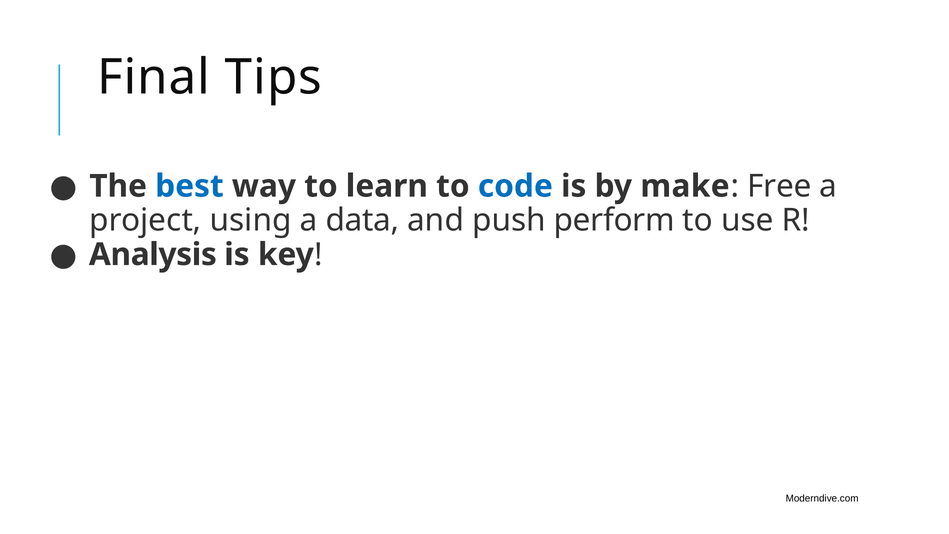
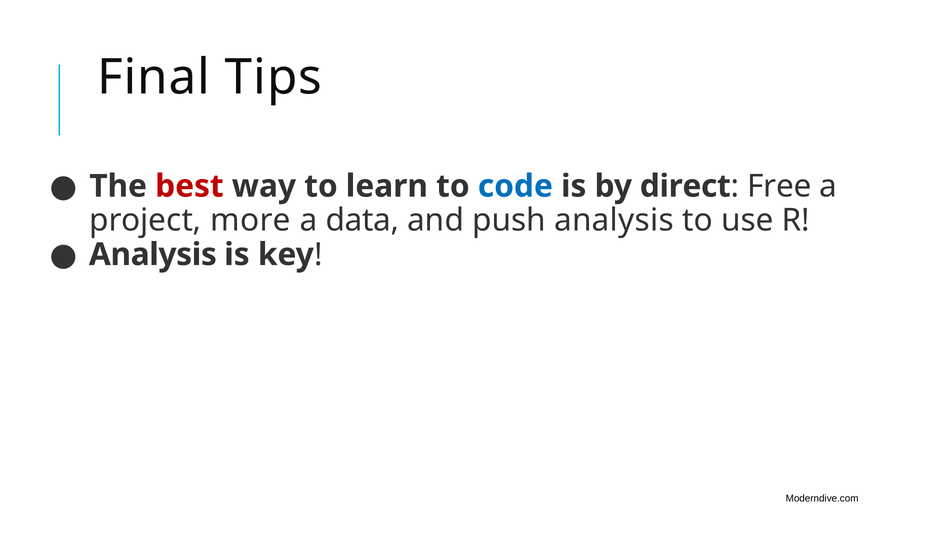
best colour: blue -> red (189, 186)
make: make -> direct (685, 186)
using: using -> more (250, 220)
push perform: perform -> analysis (614, 220)
